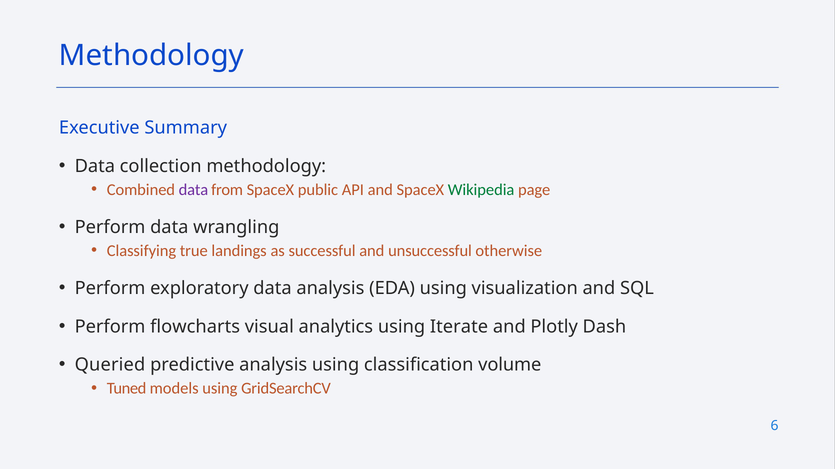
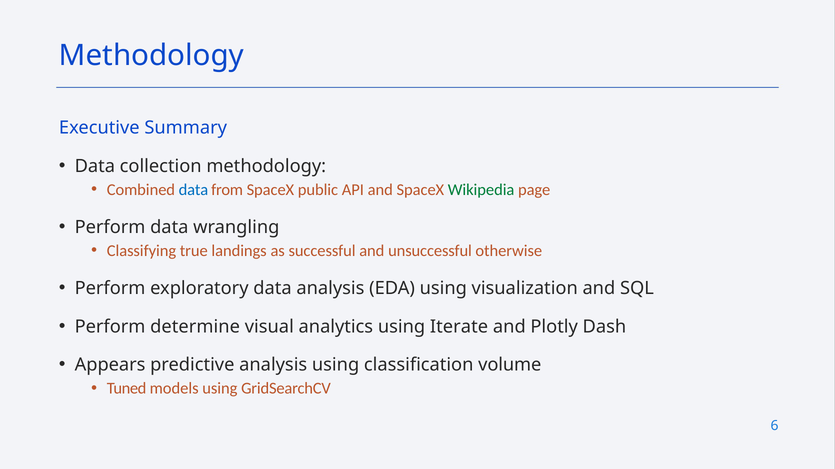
data colour: purple -> blue (193, 190)
flowcharts: flowcharts -> determine (195, 327)
Queried: Queried -> Appears (110, 365)
